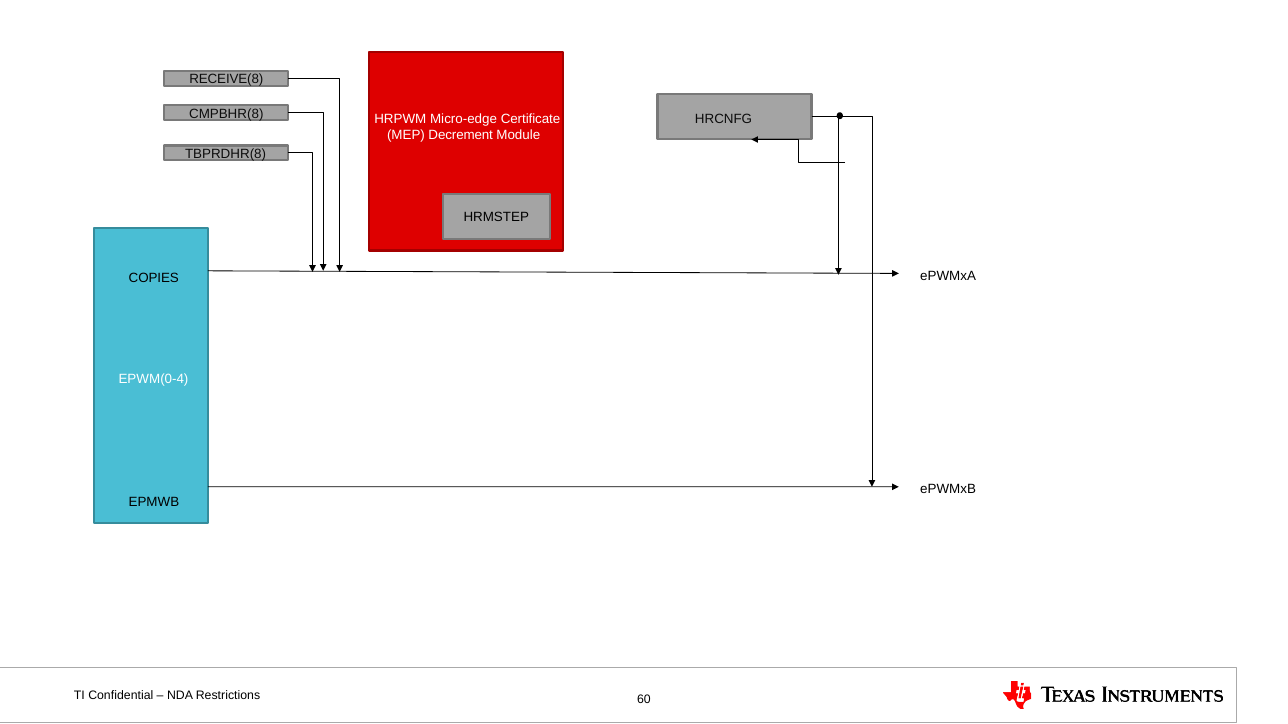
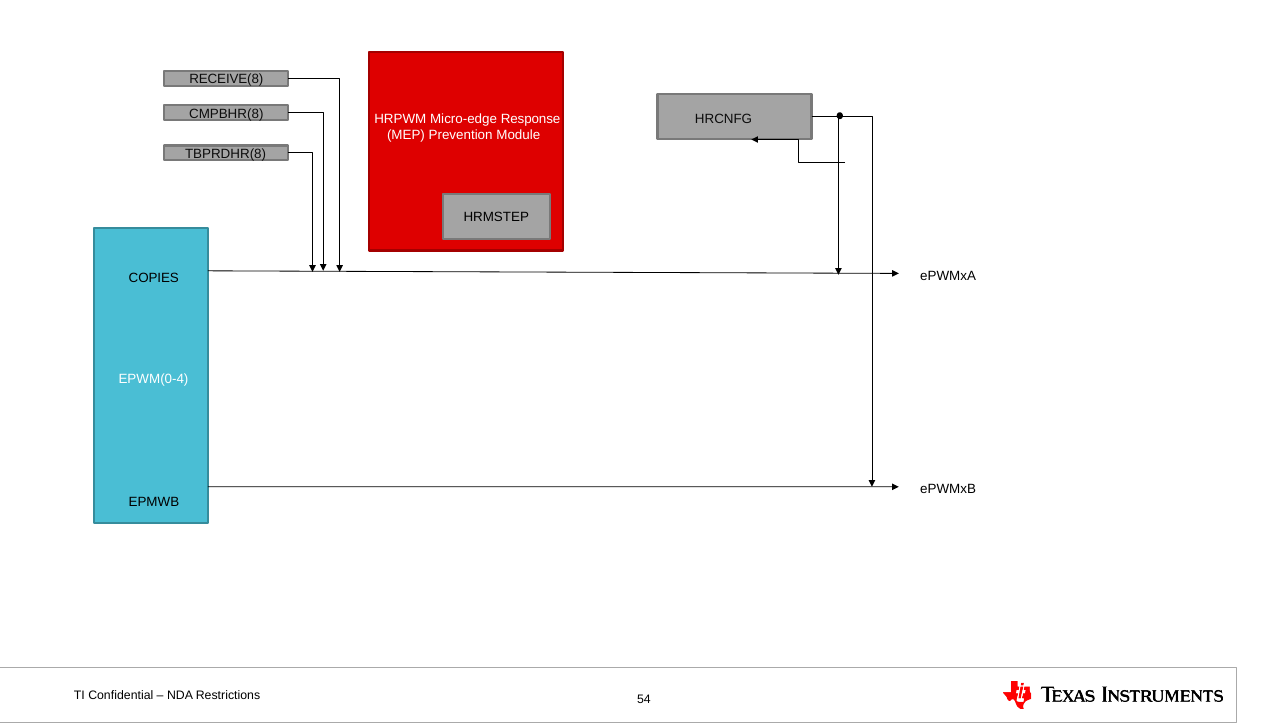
Certificate: Certificate -> Response (531, 119)
Decrement: Decrement -> Prevention (461, 135)
60: 60 -> 54 (644, 700)
